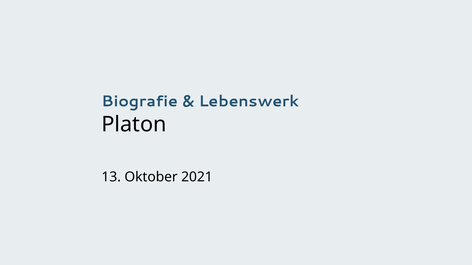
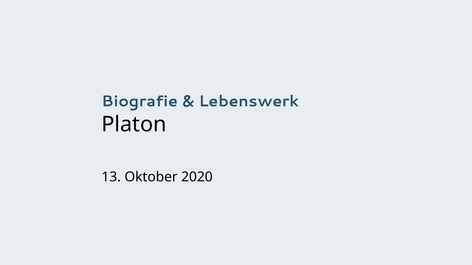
2021: 2021 -> 2020 (197, 177)
